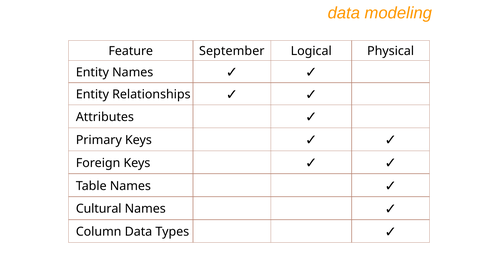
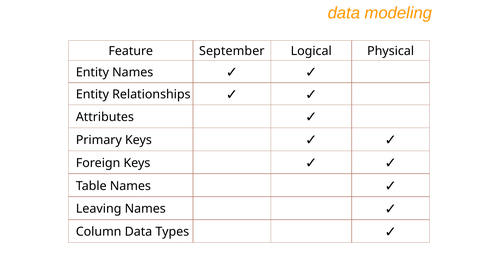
Cultural: Cultural -> Leaving (99, 209)
